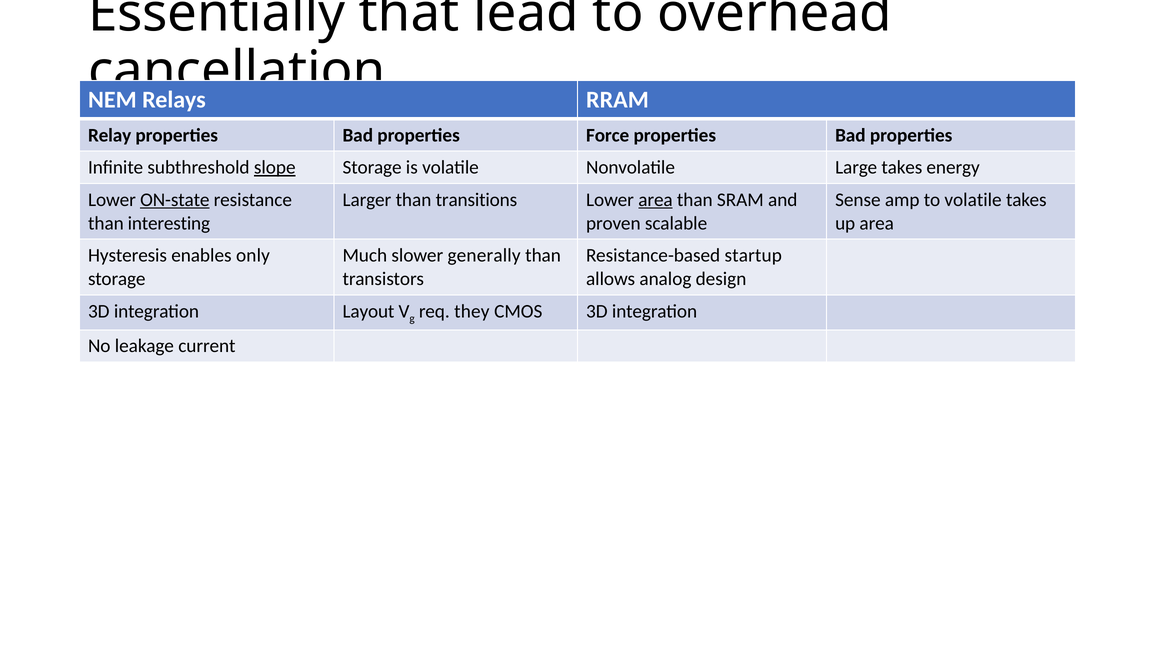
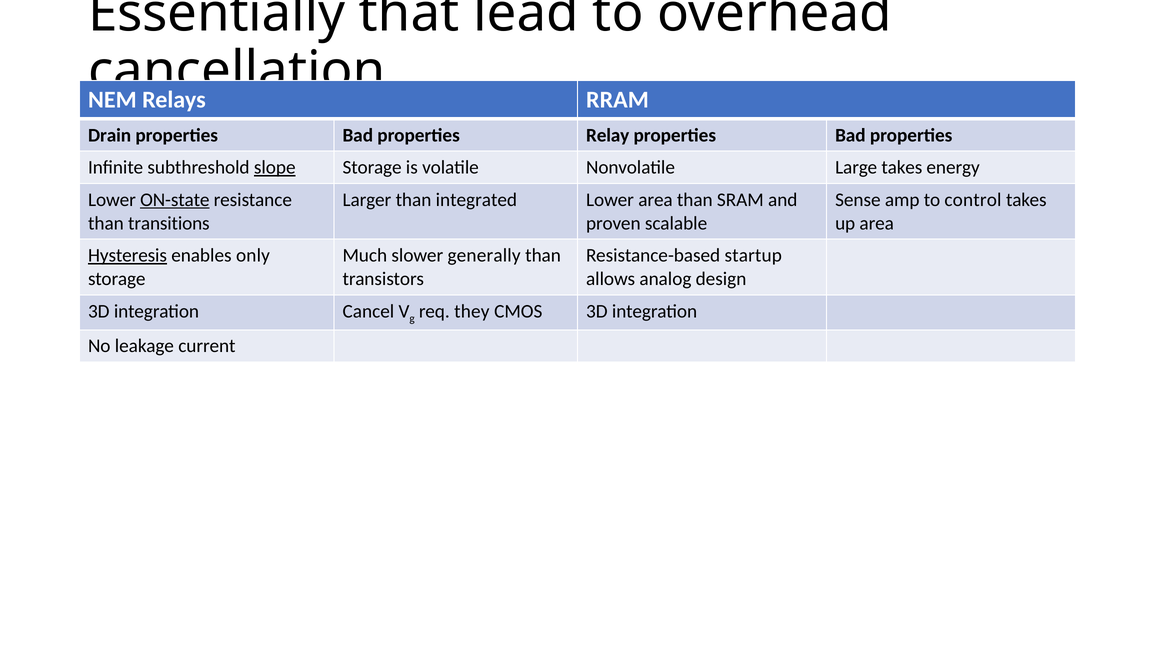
Relay: Relay -> Drain (110, 135)
Force: Force -> Relay (608, 135)
transitions: transitions -> integrated (476, 200)
area underline: present -> none (655, 200)
to volatile: volatile -> control (973, 200)
interesting: interesting -> transitions (169, 223)
Hysteresis underline: none -> present (127, 255)
Layout: Layout -> Cancel (368, 311)
